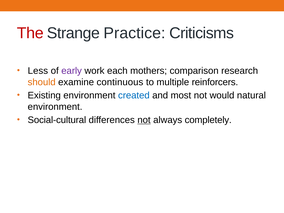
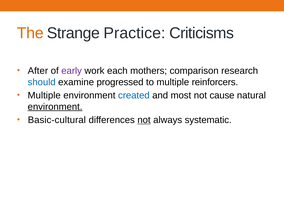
The colour: red -> orange (30, 33)
Less: Less -> After (38, 71)
should colour: orange -> blue (42, 82)
continuous: continuous -> progressed (120, 82)
Existing: Existing -> Multiple (44, 95)
would: would -> cause (222, 95)
environment underline: none -> present (55, 107)
Social-cultural: Social-cultural -> Basic-cultural (57, 120)
completely: completely -> systematic (208, 120)
